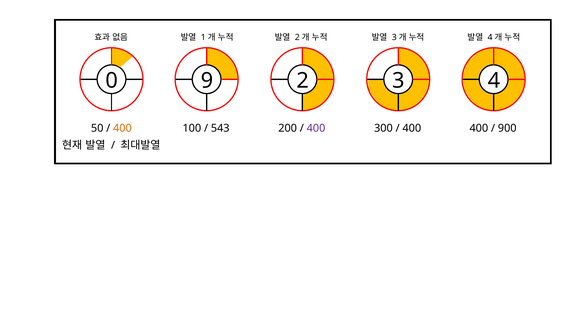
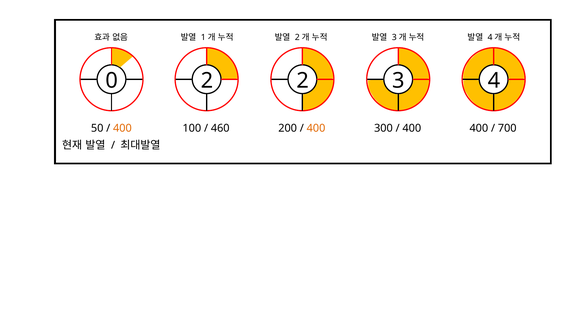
0 9: 9 -> 2 (207, 81)
543: 543 -> 460 (220, 128)
400 colour: purple -> orange (316, 128)
900: 900 -> 700 (507, 128)
